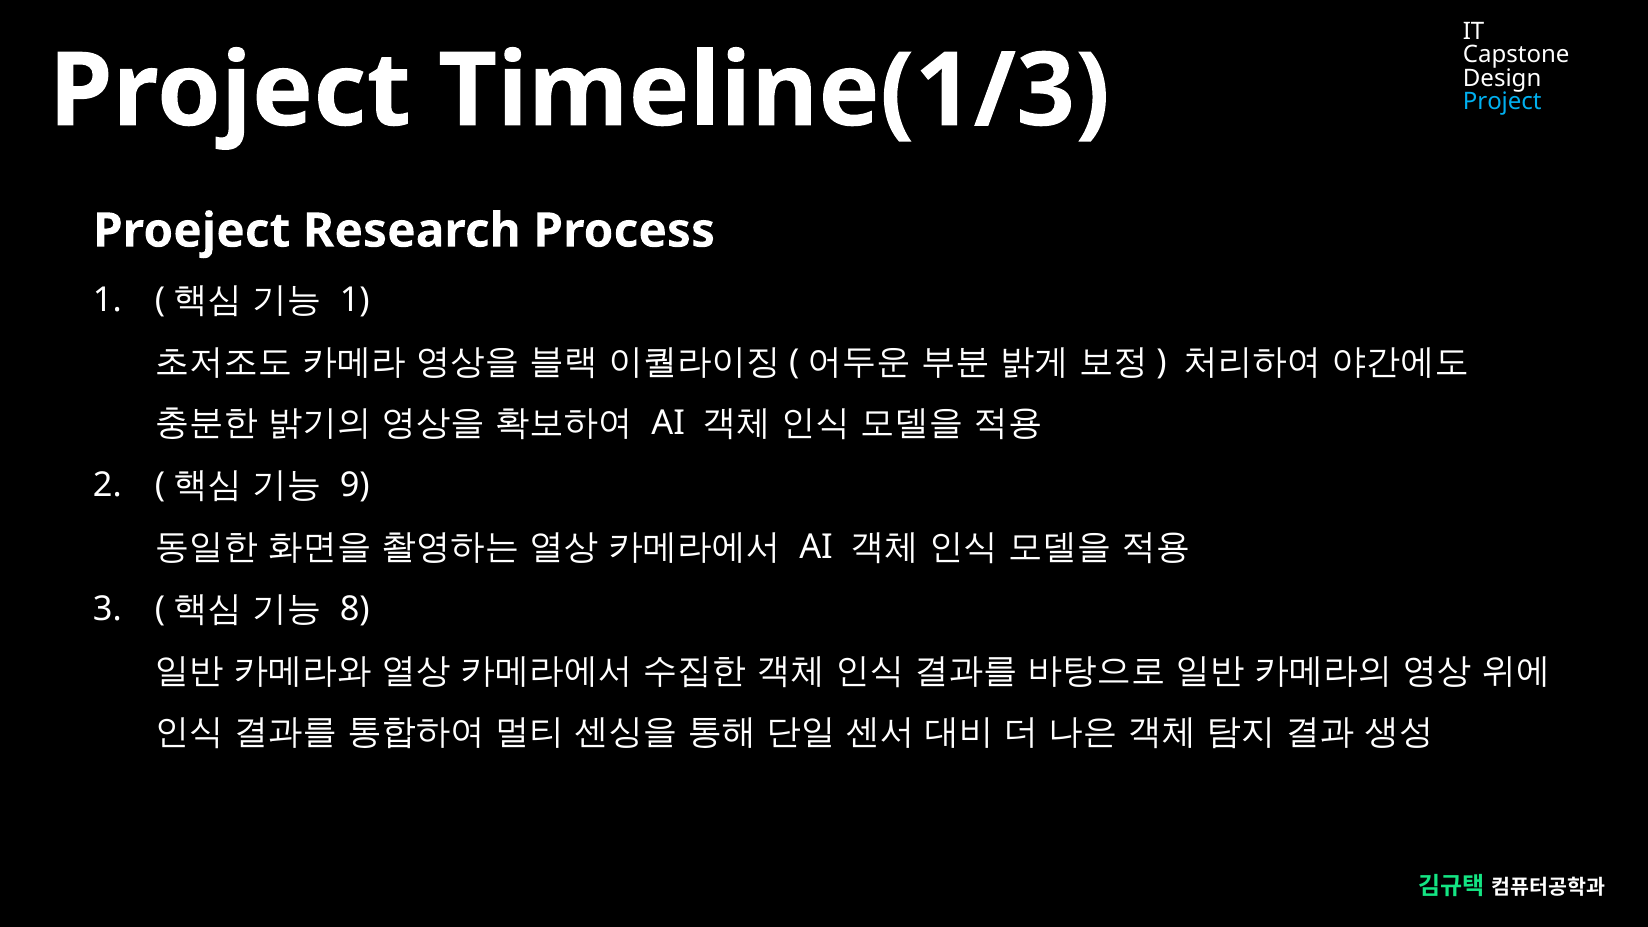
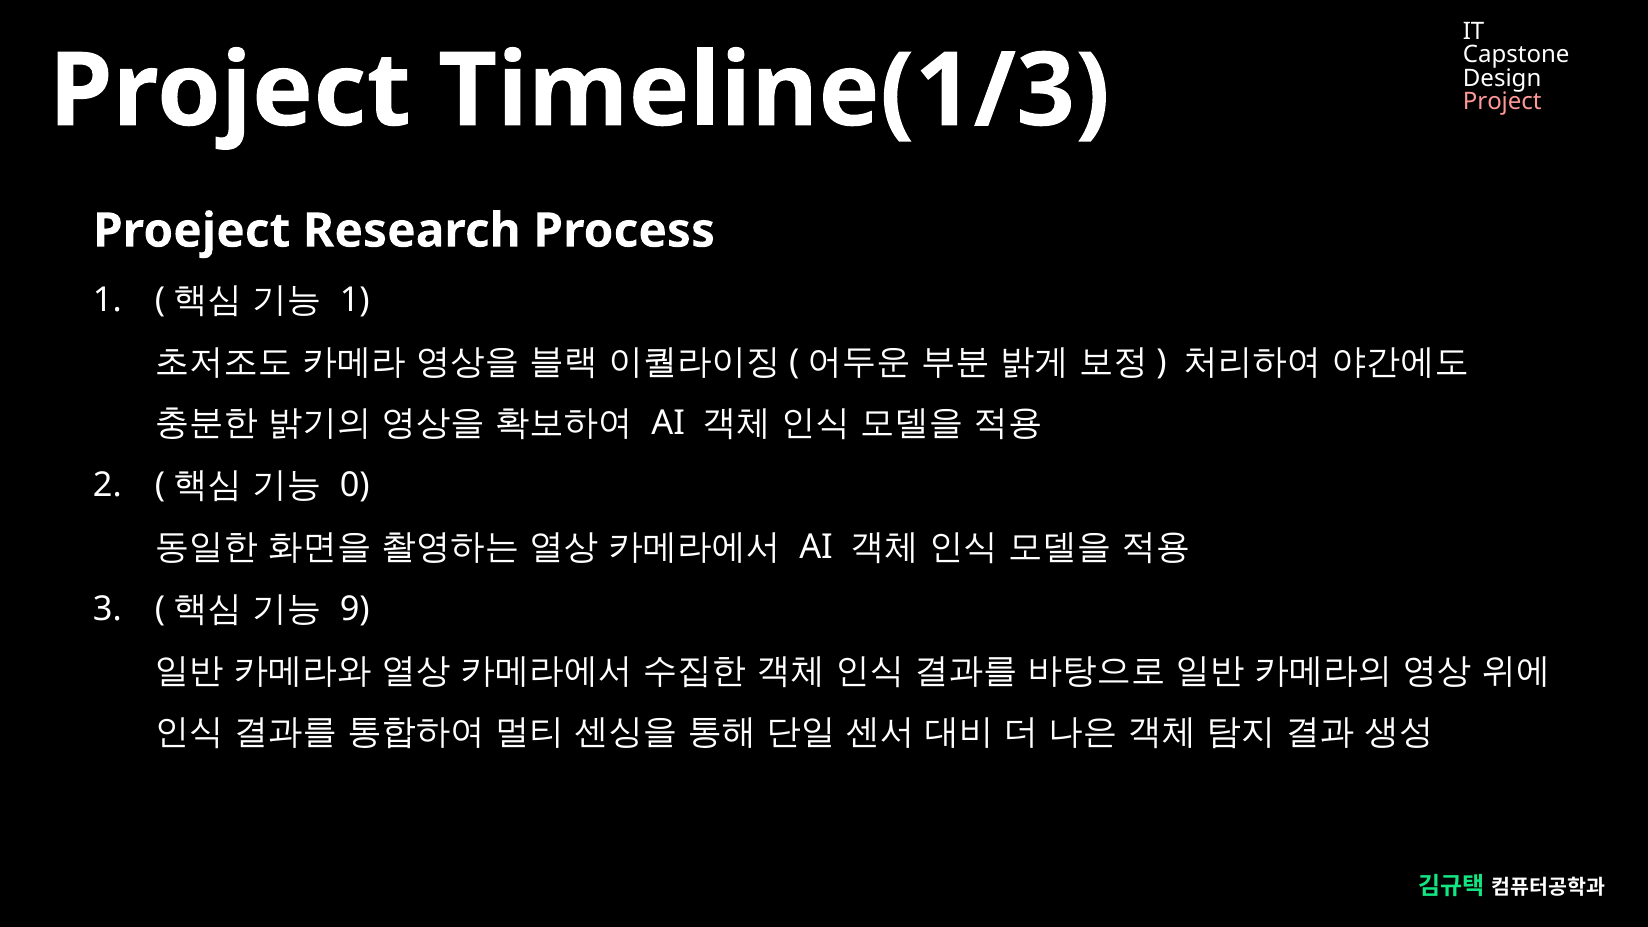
Project colour: light blue -> pink (1502, 101)
9: 9 -> 0 (355, 485)
8: 8 -> 9 (355, 609)
